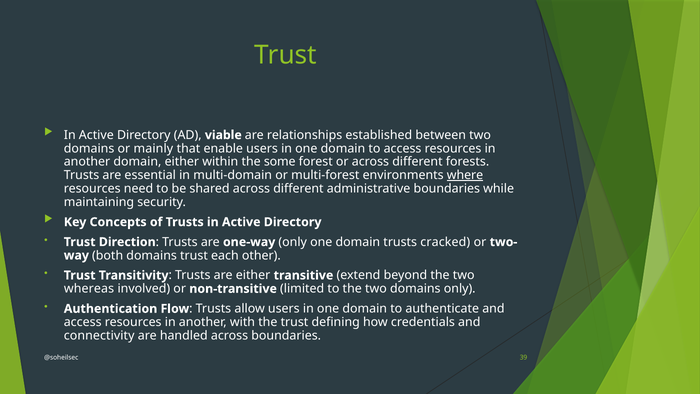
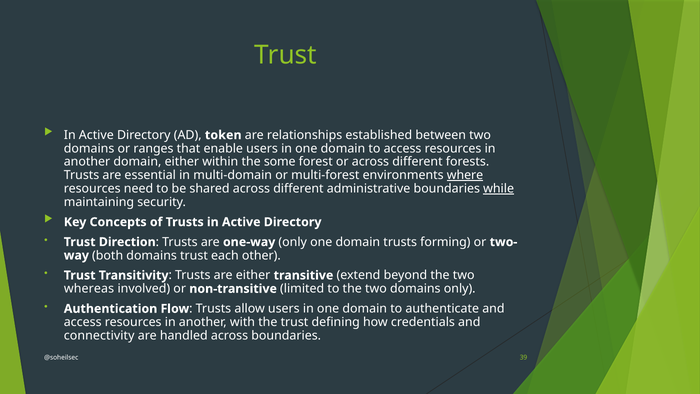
viable: viable -> token (223, 135)
mainly: mainly -> ranges (153, 148)
while underline: none -> present (499, 189)
cracked: cracked -> forming (445, 242)
